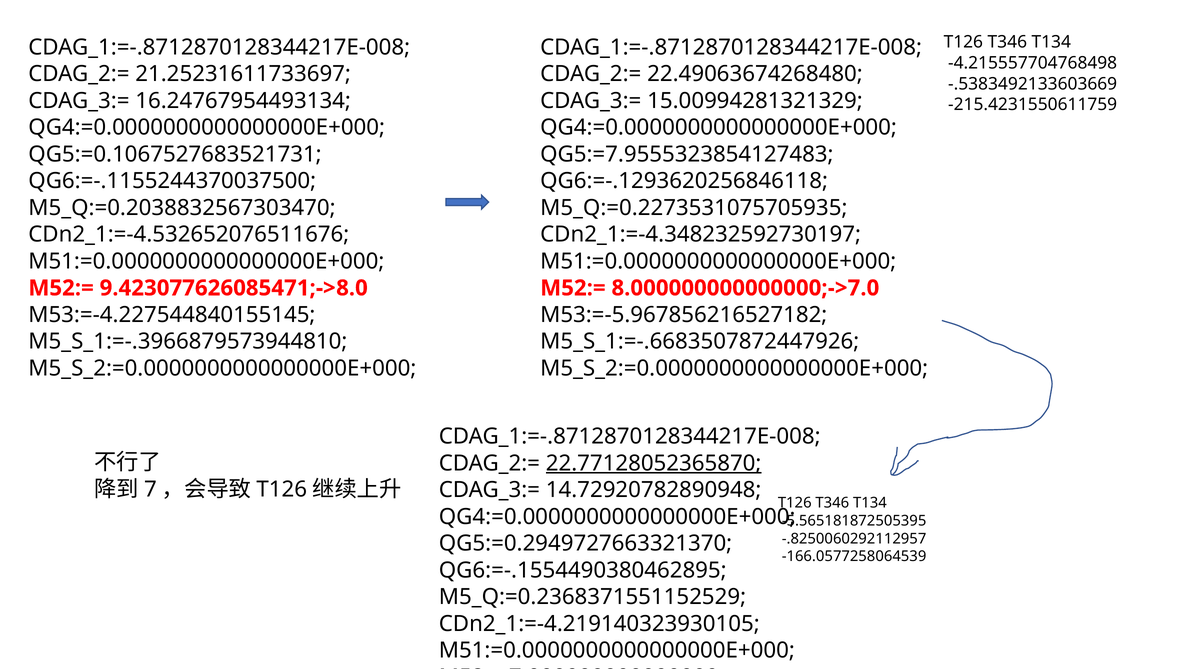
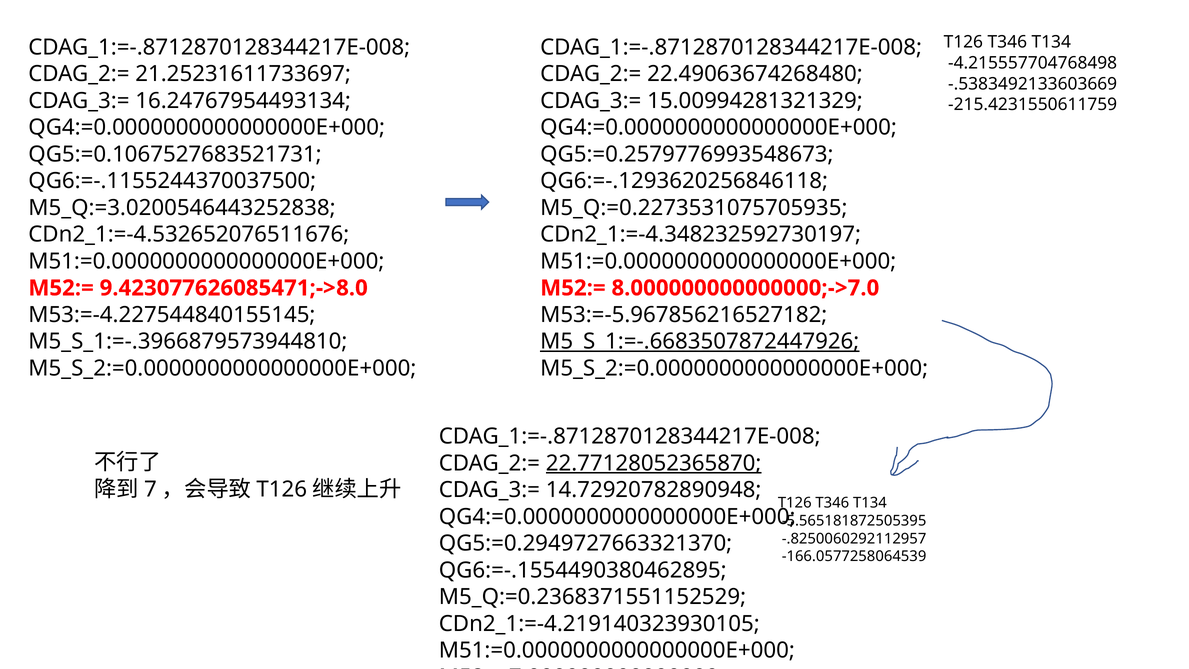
QG5:=7.9555323854127483: QG5:=7.9555323854127483 -> QG5:=0.2579776993548673 (687, 154)
M5_Q:=0.2038832567303470: M5_Q:=0.2038832567303470 -> M5_Q:=3.0200546443252838 (182, 208)
M5_S_1:=-.6683507872447926 underline: none -> present (700, 341)
